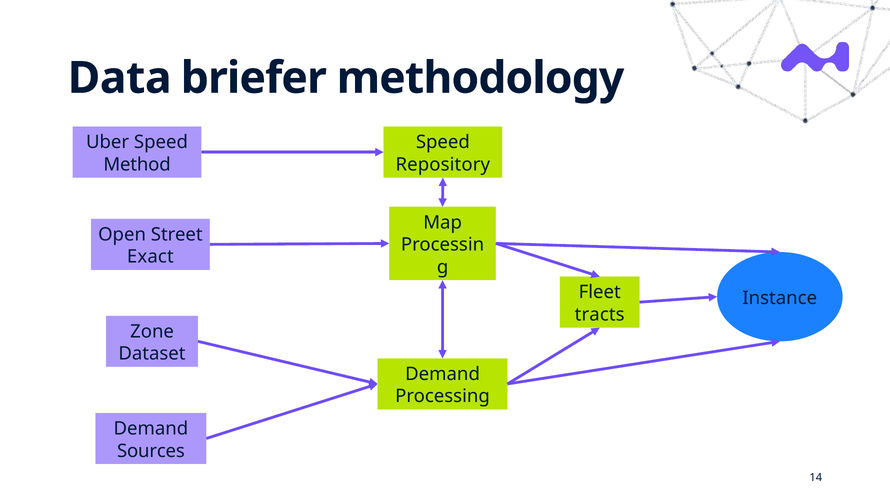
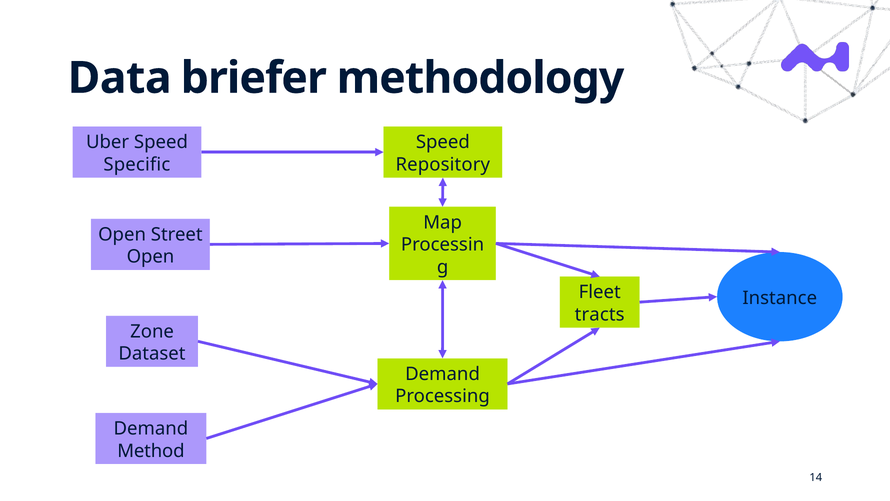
Method: Method -> Specific (137, 164)
Exact: Exact -> Open (150, 257)
Sources: Sources -> Method (151, 451)
